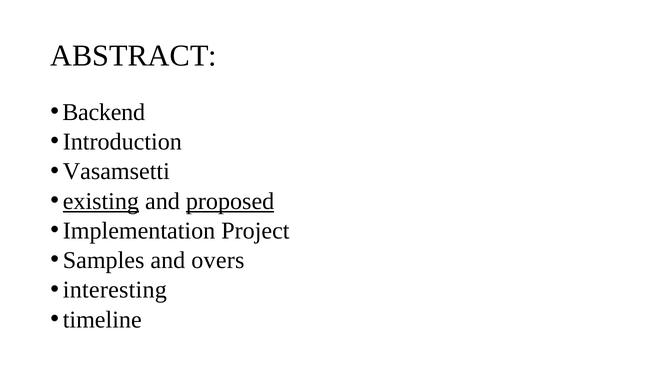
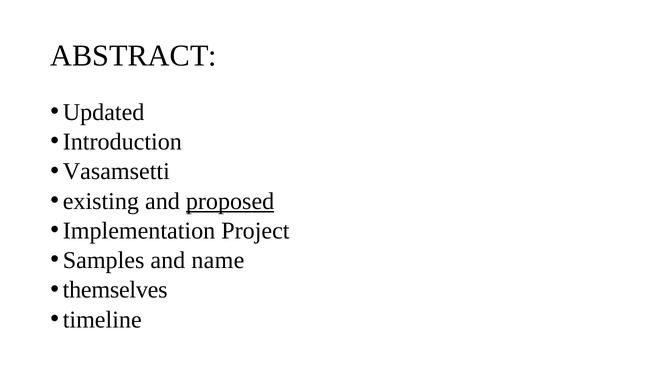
Backend: Backend -> Updated (104, 112)
existing underline: present -> none (101, 201)
overs: overs -> name (218, 260)
interesting: interesting -> themselves (115, 290)
